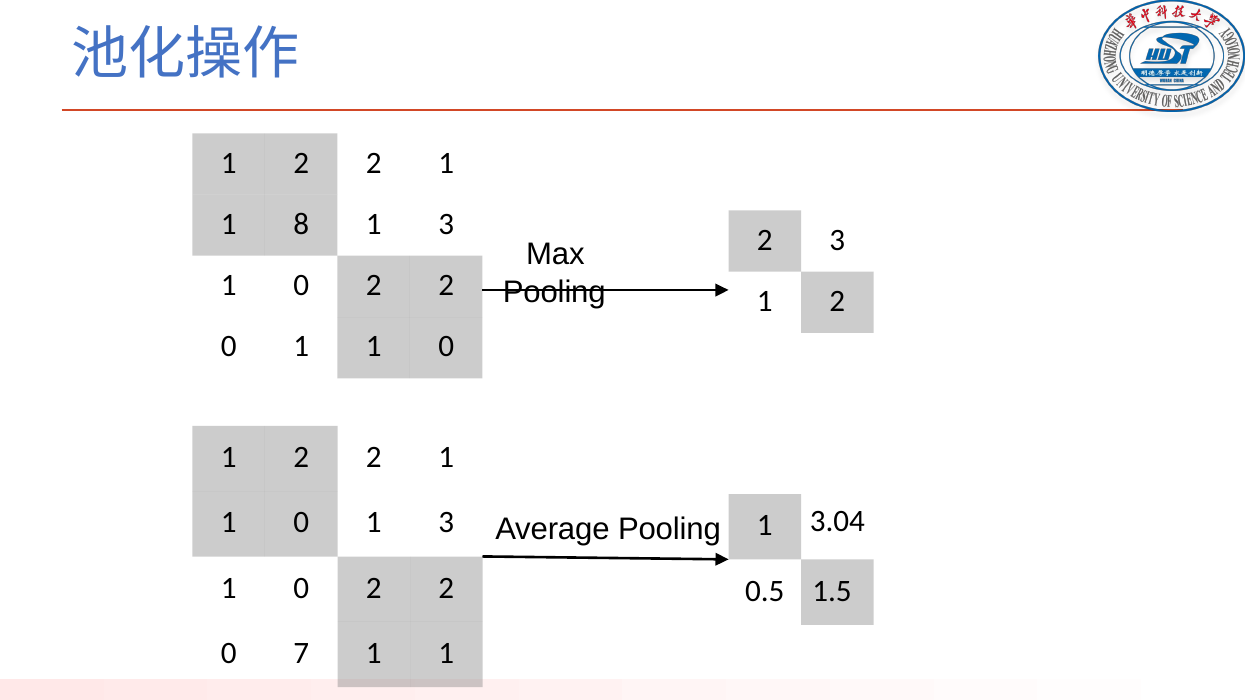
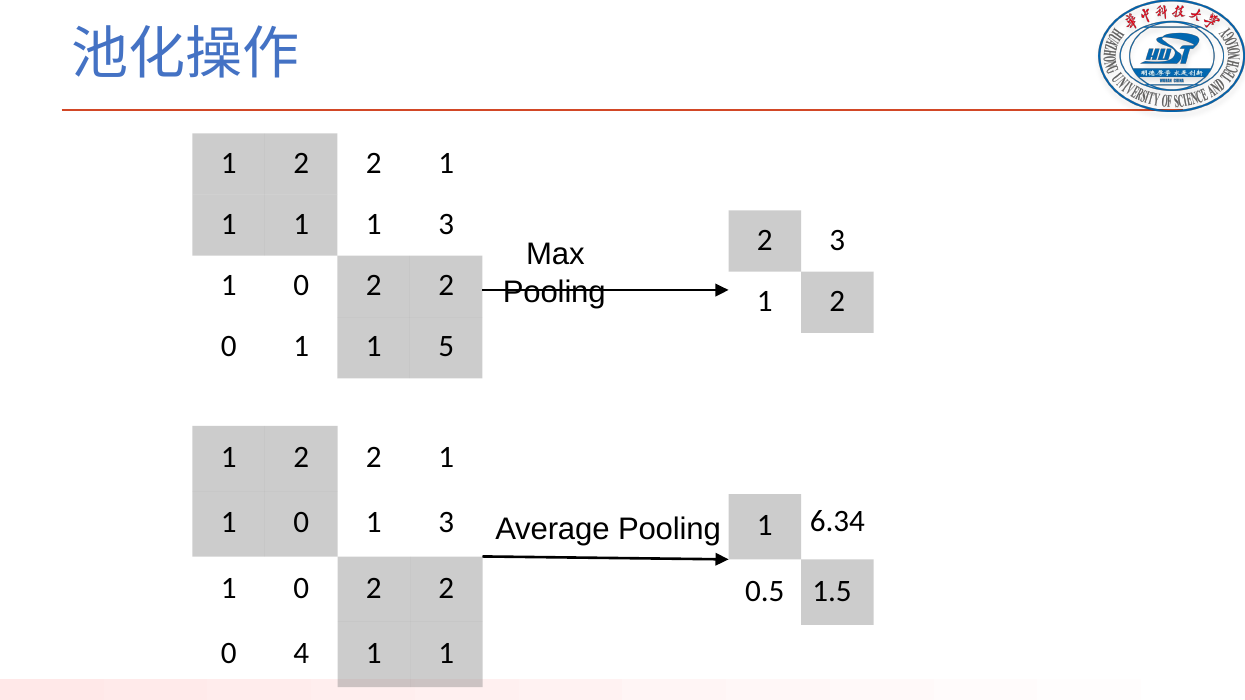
8: 8 -> 1 (301, 224)
0 1 1 0: 0 -> 5 (446, 347)
3.04: 3.04 -> 6.34 (837, 521)
7: 7 -> 4 (301, 654)
